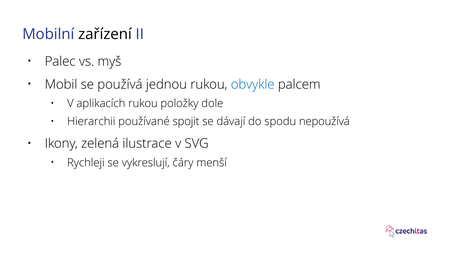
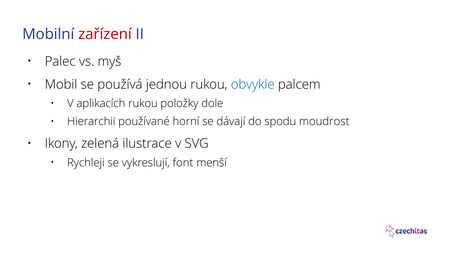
zařízení colour: black -> red (105, 34)
spojit: spojit -> horní (186, 121)
nepoužívá: nepoužívá -> moudrost (324, 121)
čáry: čáry -> font (183, 162)
